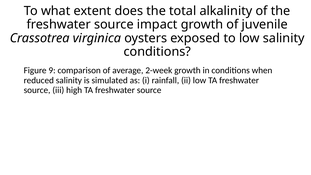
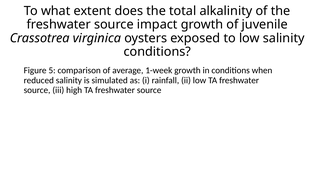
9: 9 -> 5 (52, 70)
2-week: 2-week -> 1-week (159, 70)
